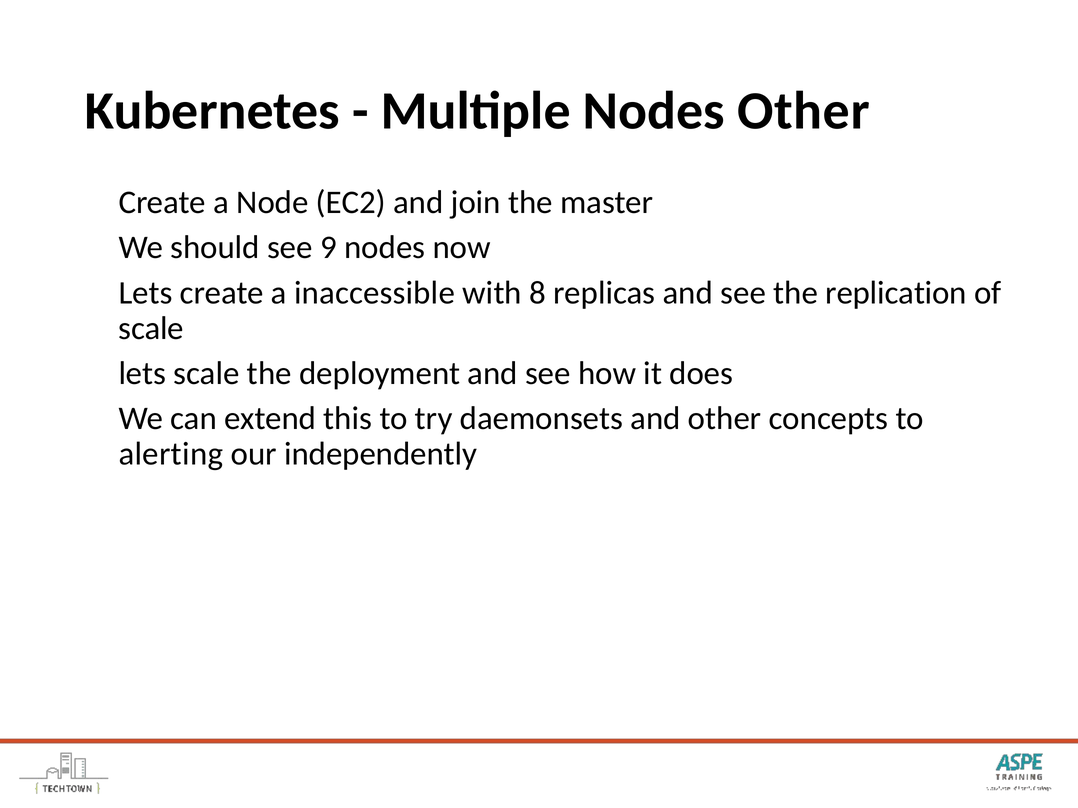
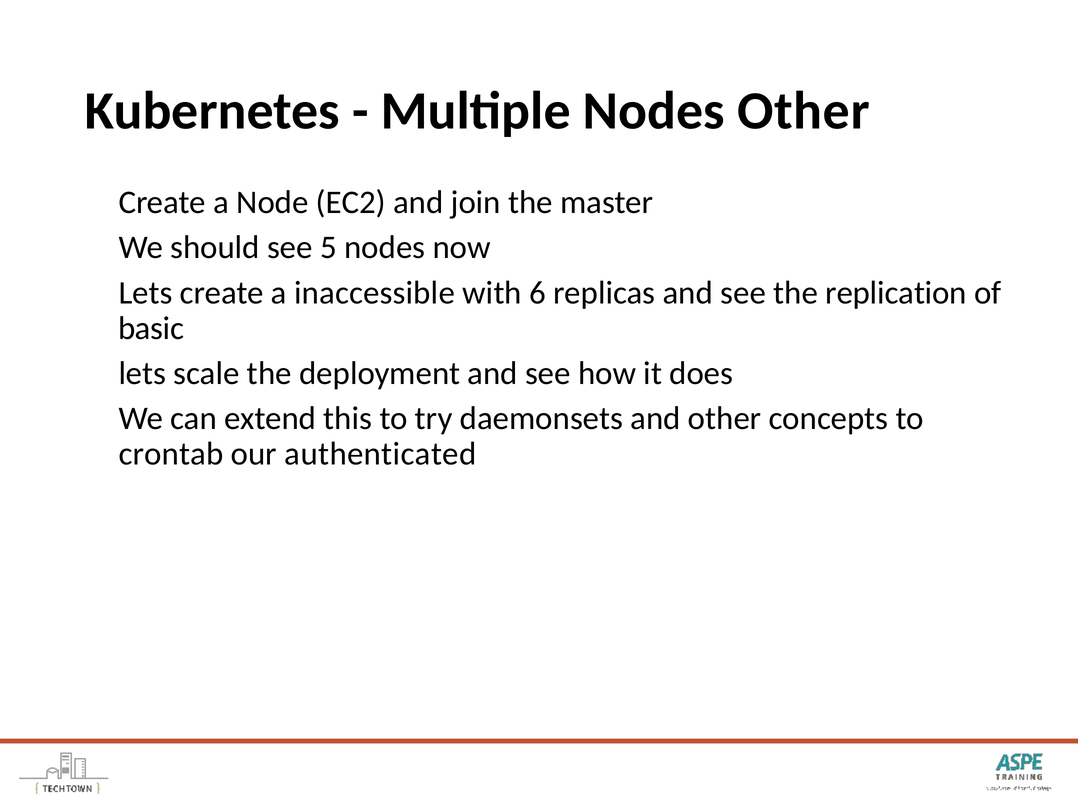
9: 9 -> 5 (329, 248)
8: 8 -> 6 (538, 293)
scale: scale -> basic (151, 328)
alerting: alerting -> crontab (171, 454)
independently: independently -> authenticated (380, 454)
